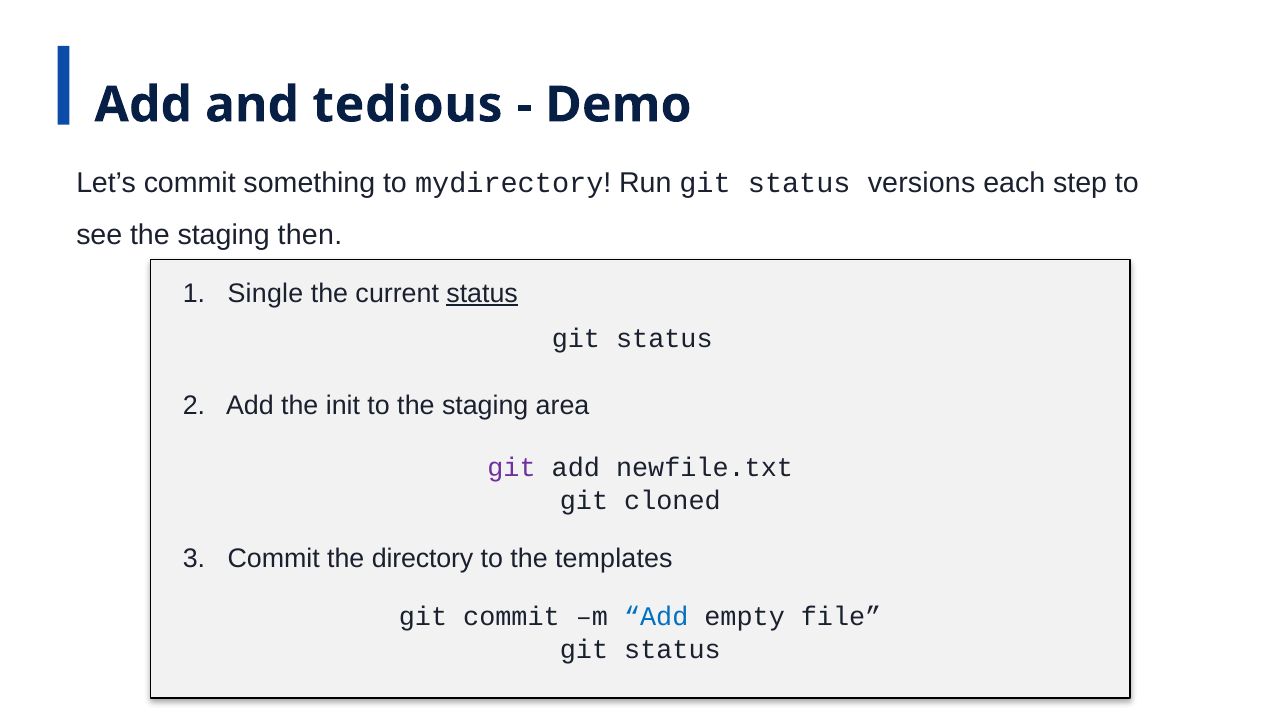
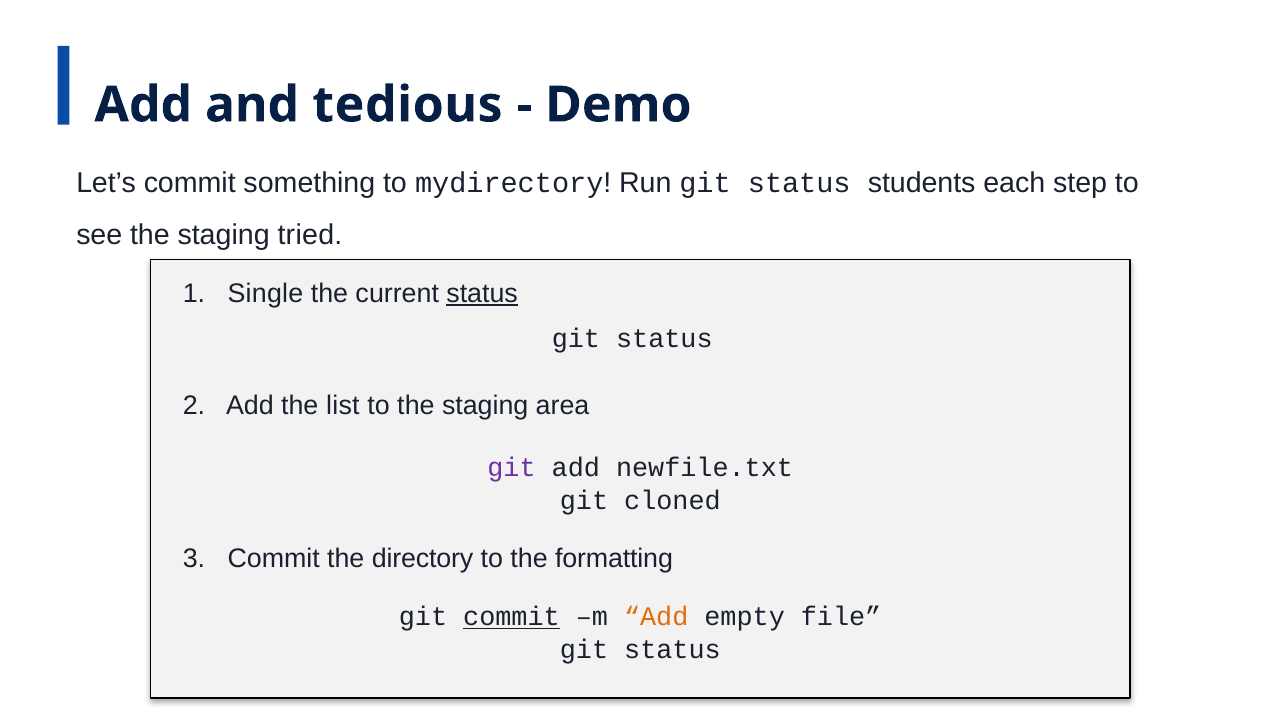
versions: versions -> students (922, 183)
then: then -> tried (310, 235)
init: init -> list (343, 405)
templates: templates -> formatting (614, 558)
commit underline: none -> present (511, 617)
Add colour: blue -> orange (656, 617)
